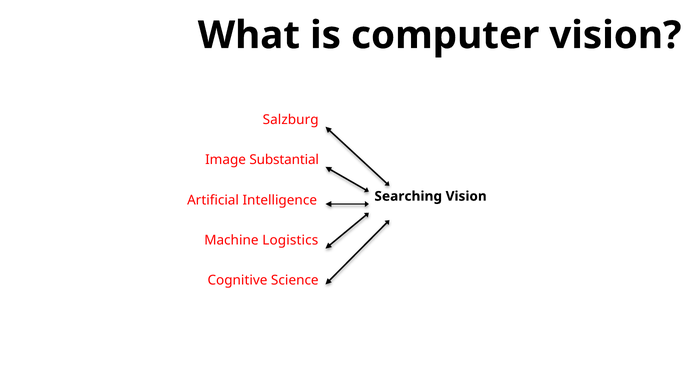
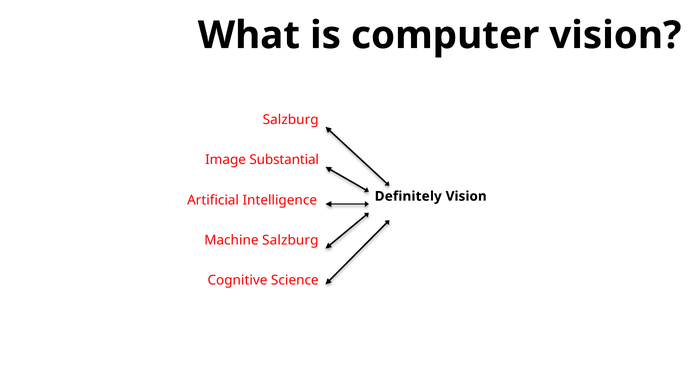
Searching: Searching -> Definitely (408, 196)
Machine Logistics: Logistics -> Salzburg (290, 240)
